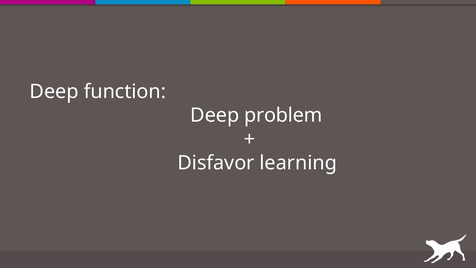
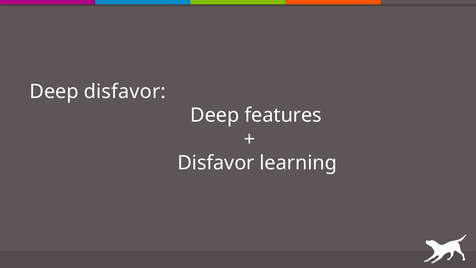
Deep function: function -> disfavor (125, 92)
problem: problem -> features (283, 115)
